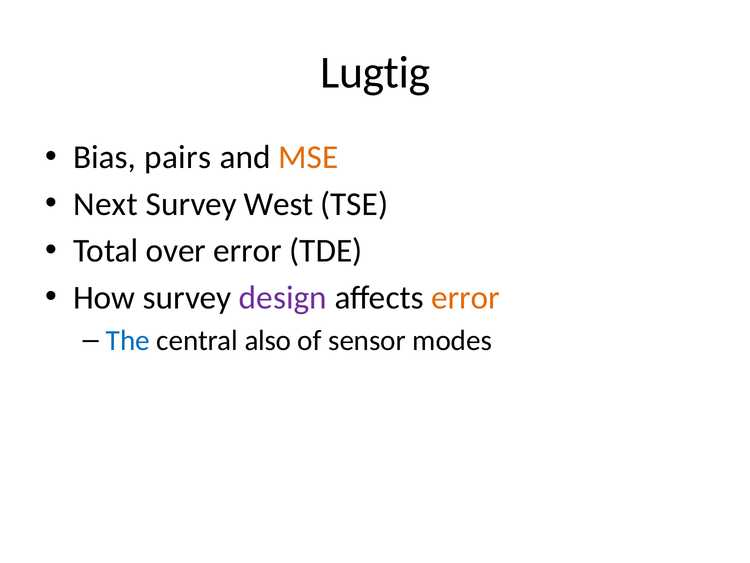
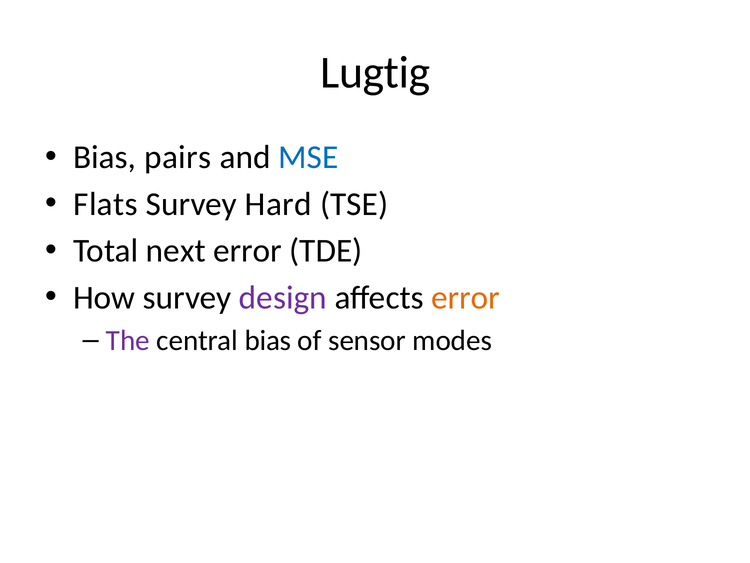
MSE colour: orange -> blue (308, 157)
Next: Next -> Flats (106, 204)
West: West -> Hard (278, 204)
over: over -> next (176, 251)
The colour: blue -> purple (128, 340)
central also: also -> bias (268, 340)
